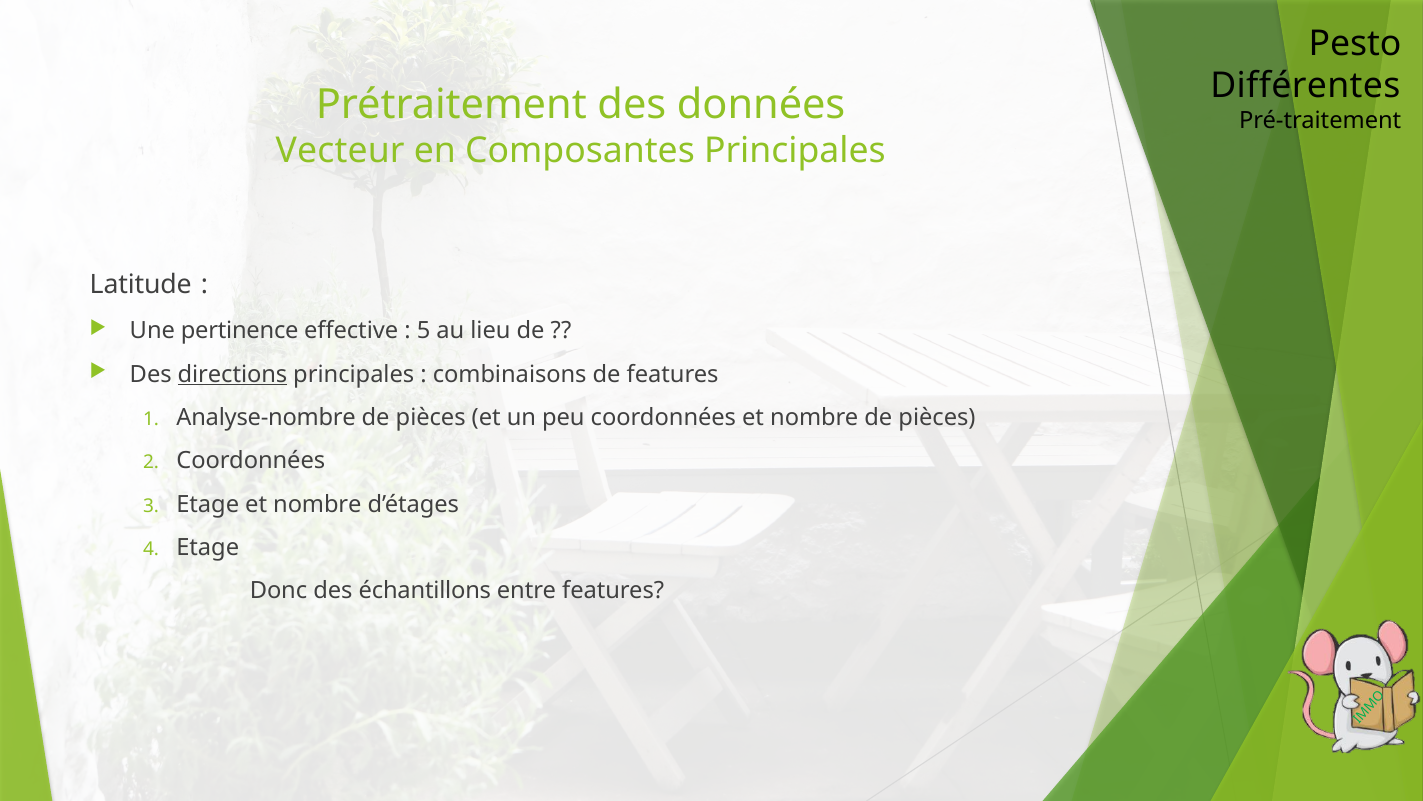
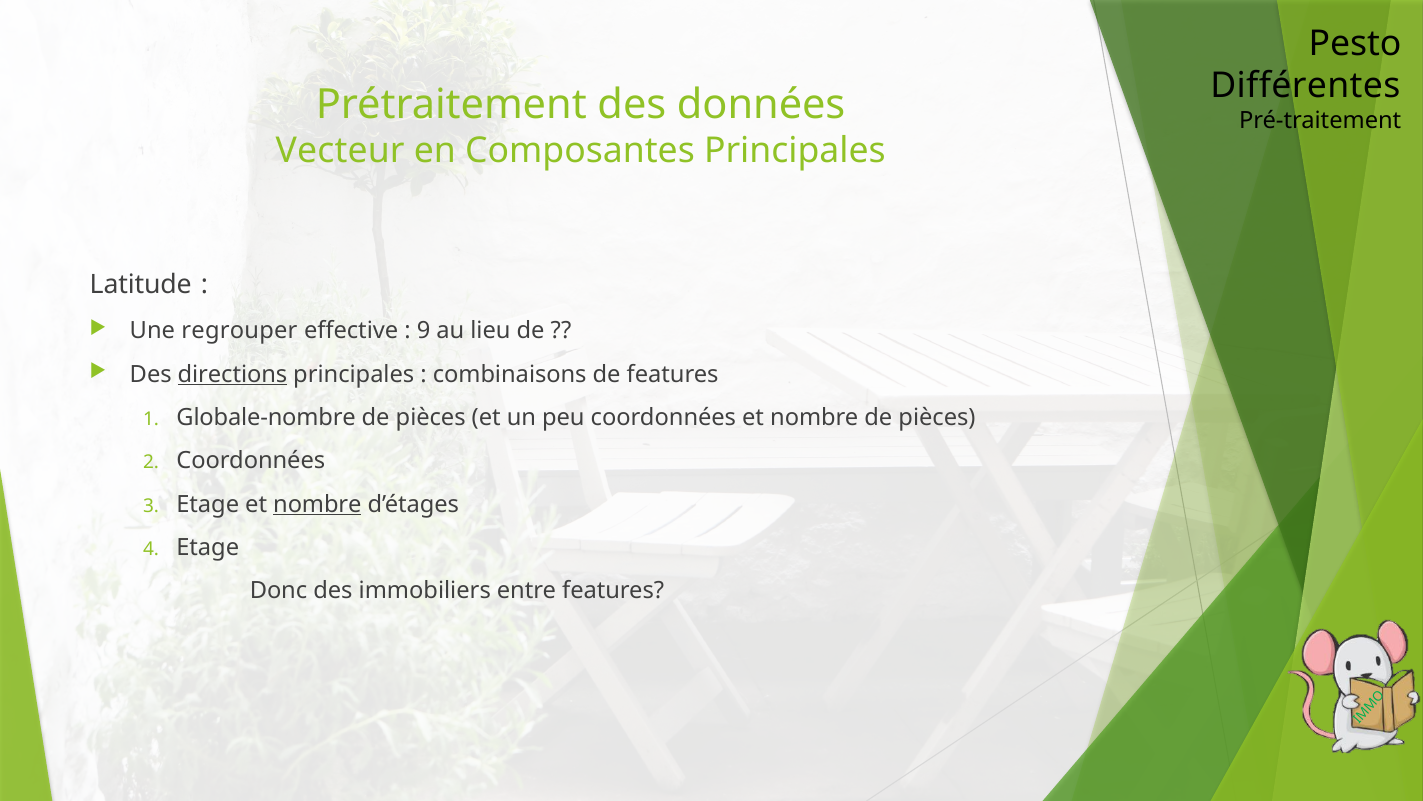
pertinence: pertinence -> regrouper (239, 331)
5: 5 -> 9 (424, 331)
Analyse-nombre: Analyse-nombre -> Globale-nombre (266, 417)
nombre underline: none -> present (317, 504)
échantillons: échantillons -> immobiliers (425, 590)
